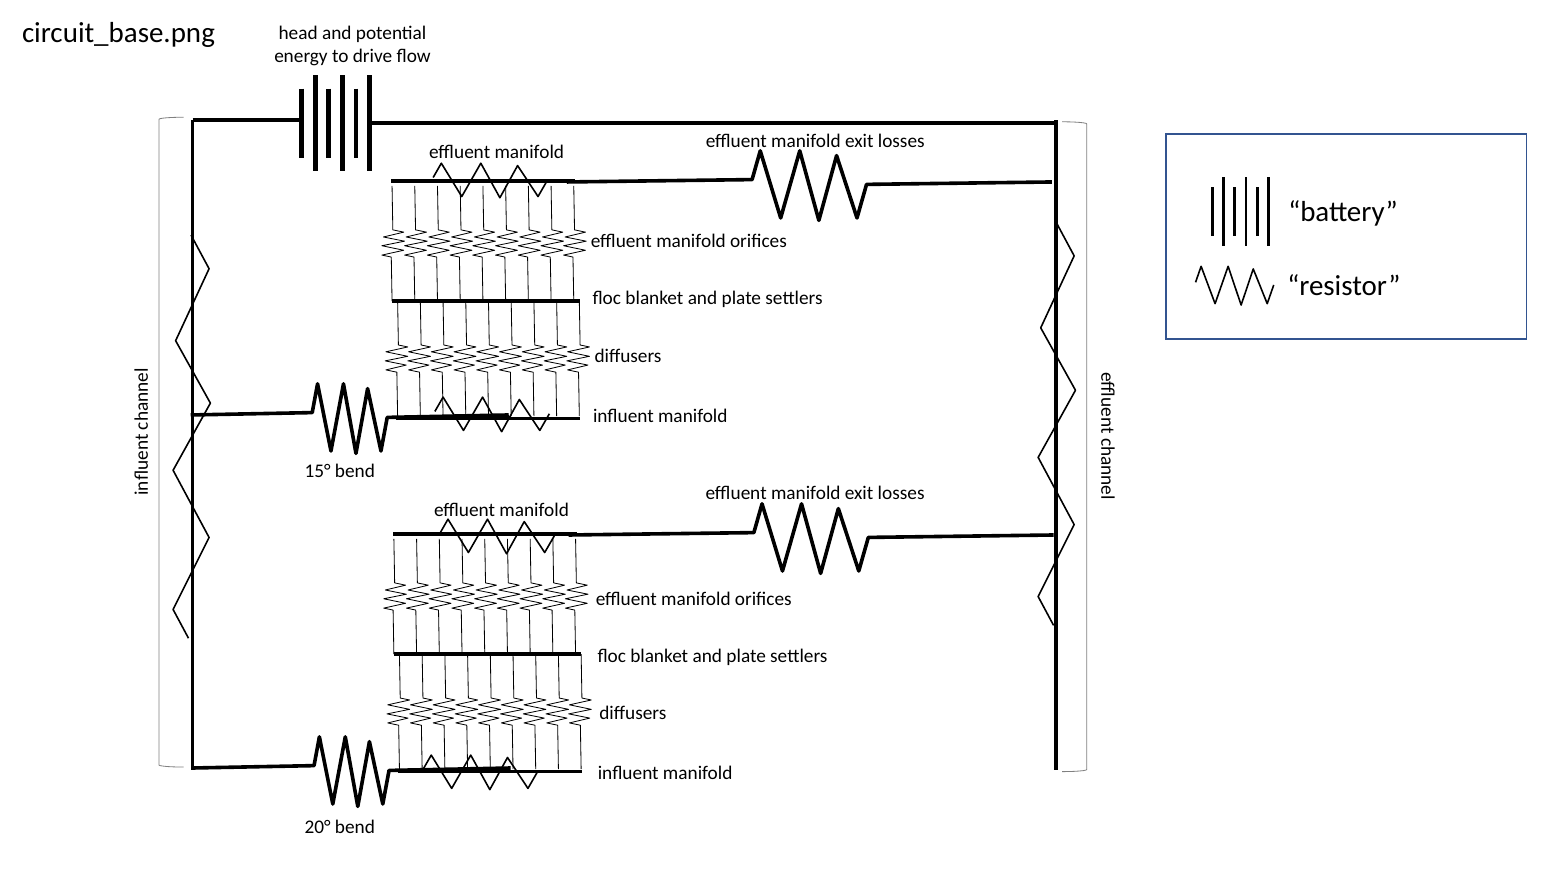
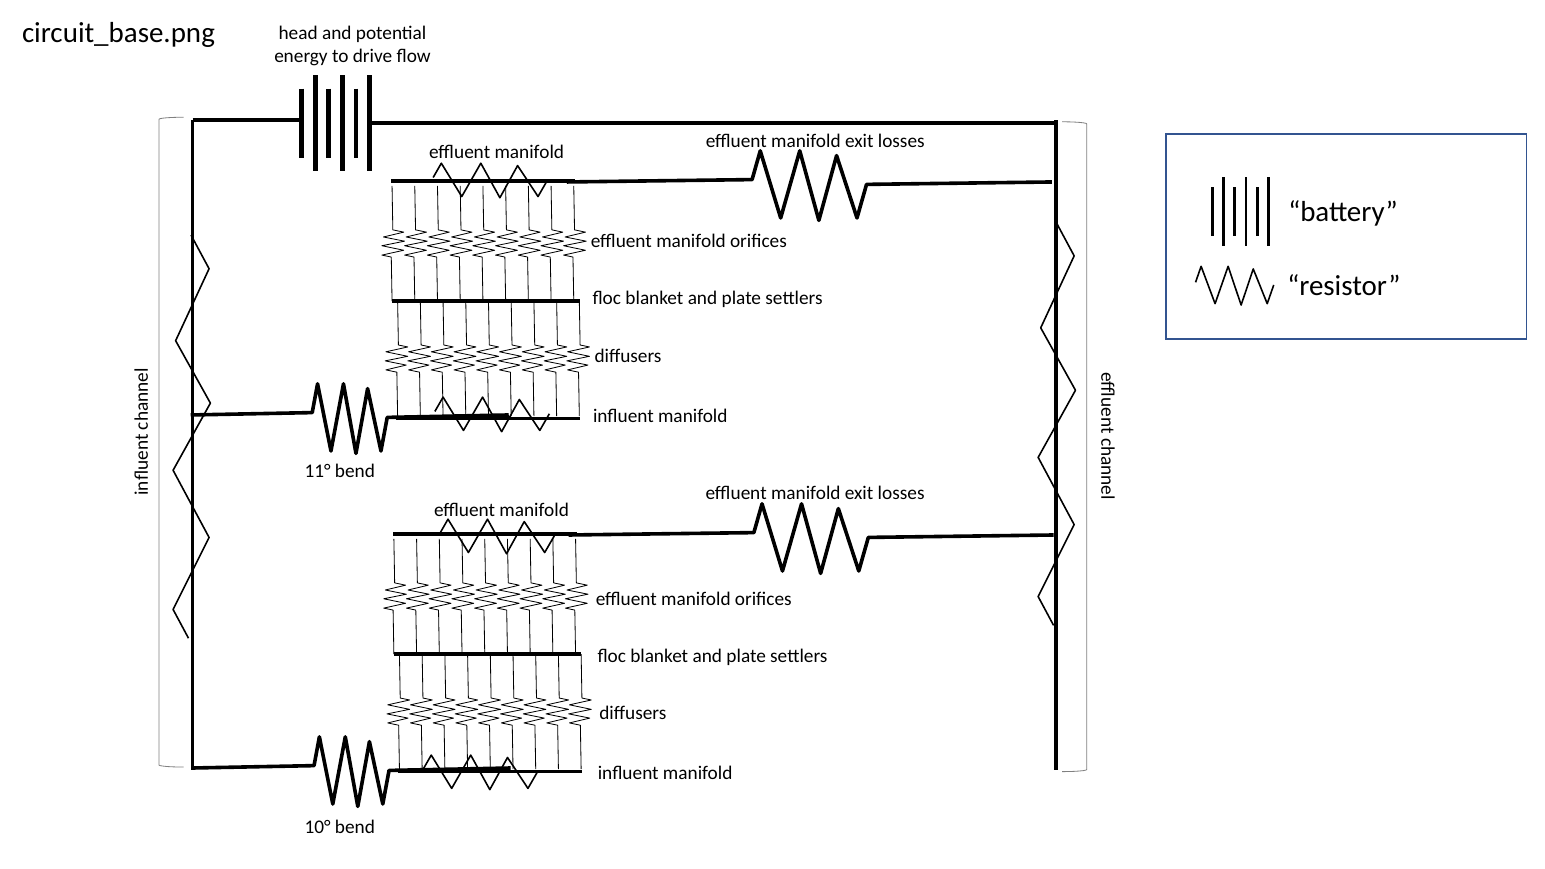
15°: 15° -> 11° (318, 471)
20°: 20° -> 10° (318, 827)
